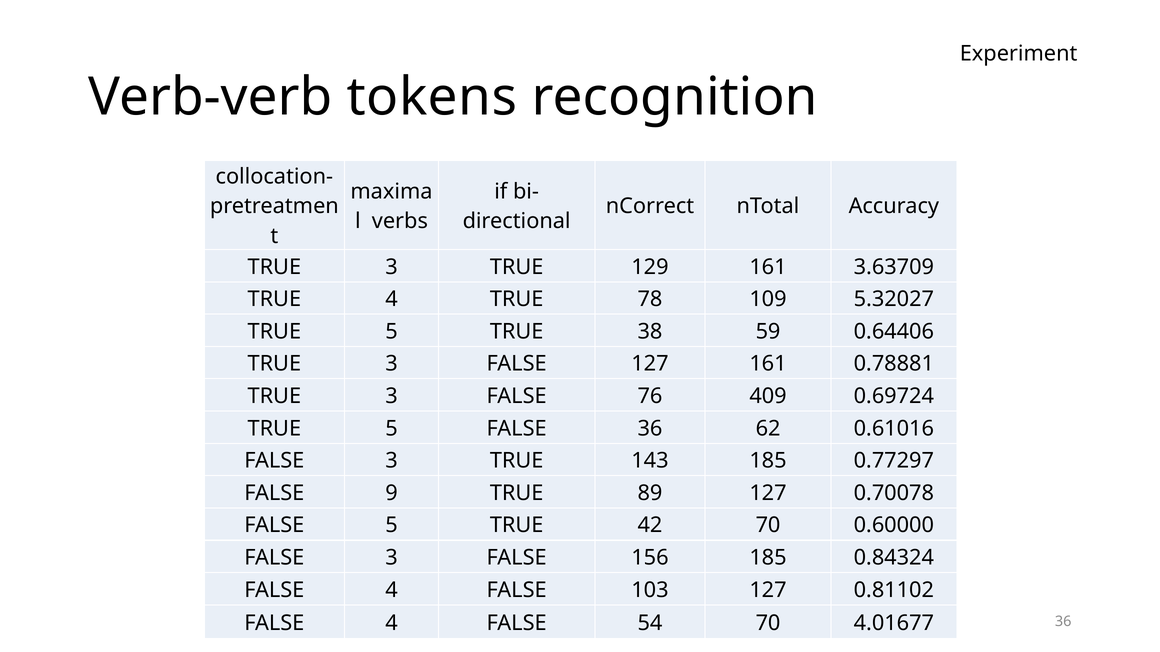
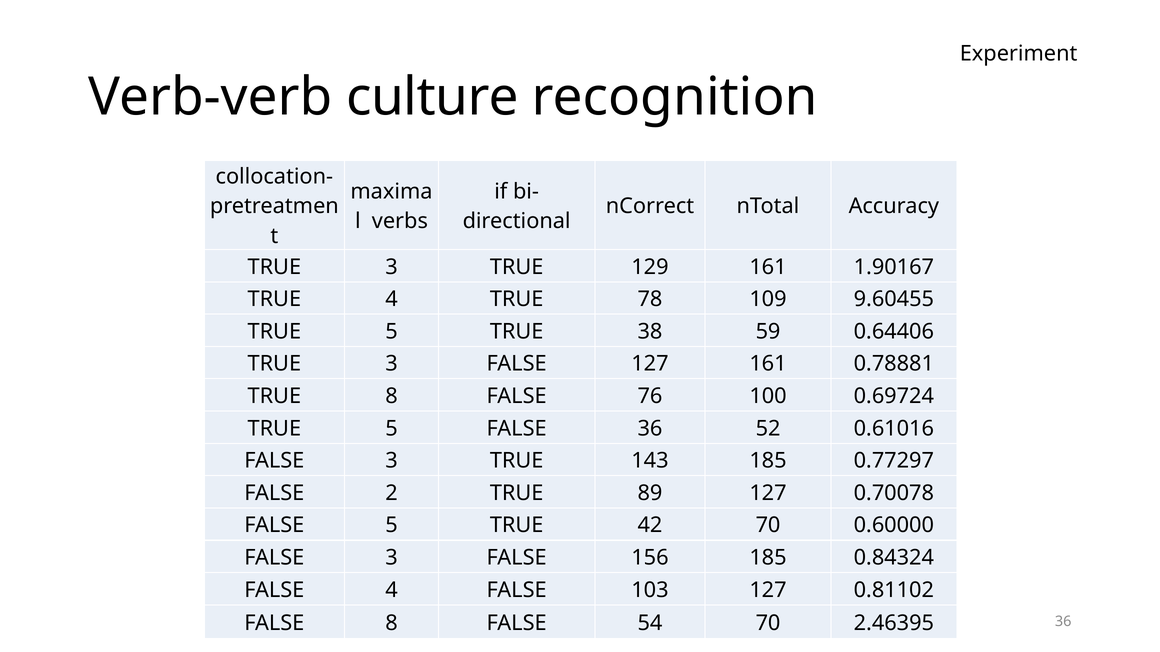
tokens: tokens -> culture (432, 97)
3.63709: 3.63709 -> 1.90167 (894, 267)
5.32027: 5.32027 -> 9.60455 (894, 299)
3: 3 -> 8 (392, 396)
409: 409 -> 100 (768, 396)
62: 62 -> 52 (768, 429)
9: 9 -> 2 (392, 493)
4: 4 -> 8 (392, 623)
4.01677: 4.01677 -> 2.46395 (894, 623)
